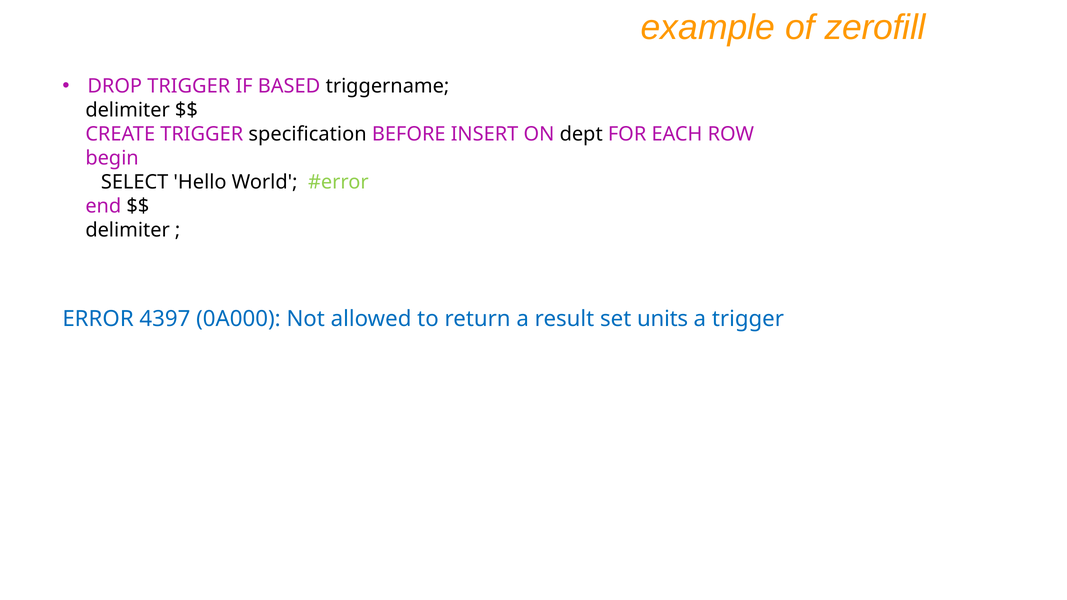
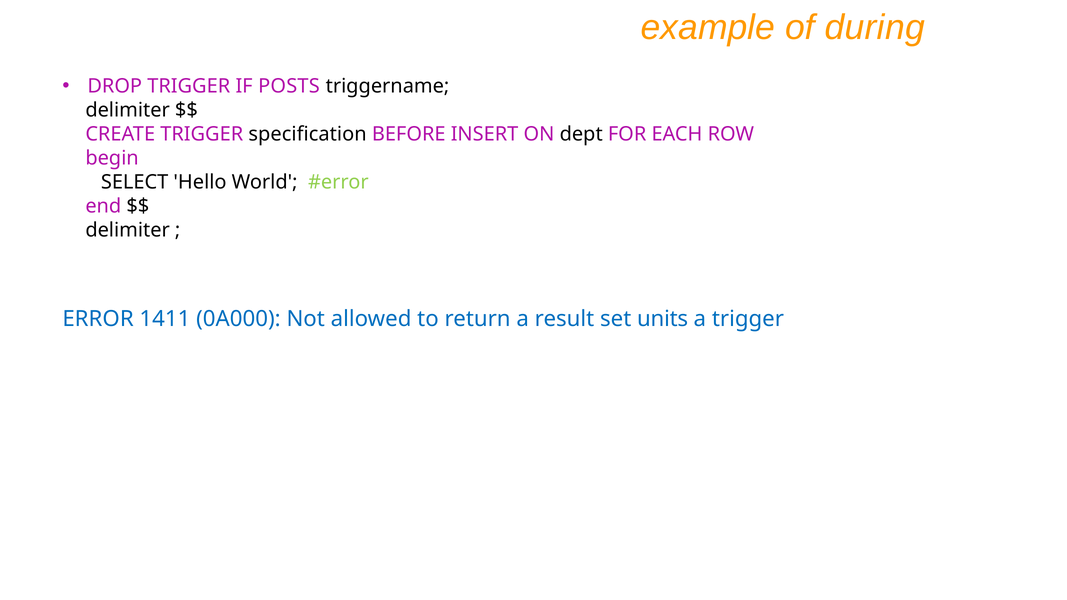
zerofill: zerofill -> during (875, 28)
BASED: BASED -> POSTS (289, 86)
4397: 4397 -> 1411 (165, 319)
